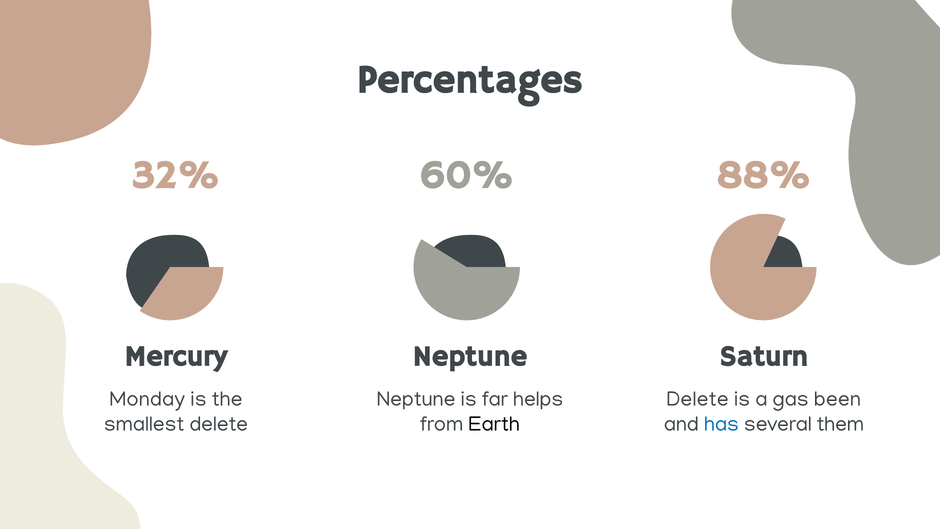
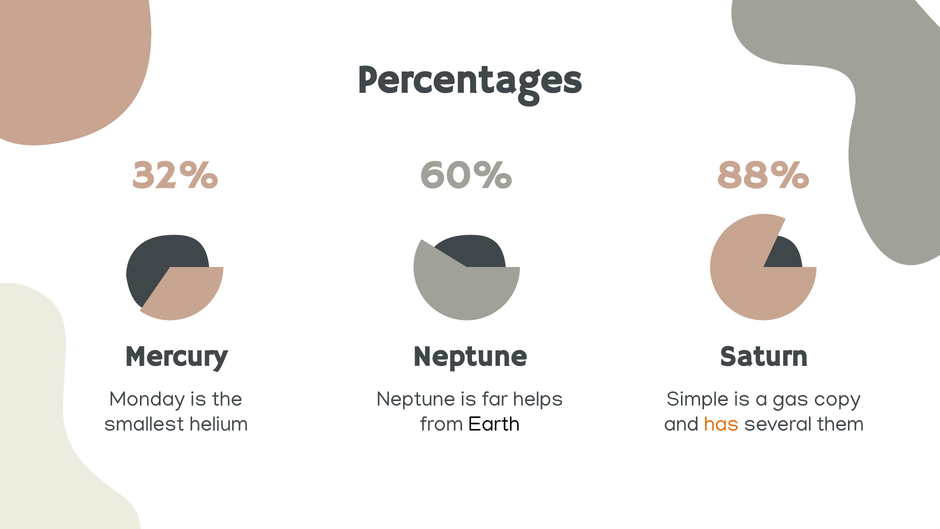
Delete: Delete -> Simple (698, 399)
been: been -> copy (837, 399)
smallest delete: delete -> helium (219, 424)
has colour: blue -> orange (721, 424)
